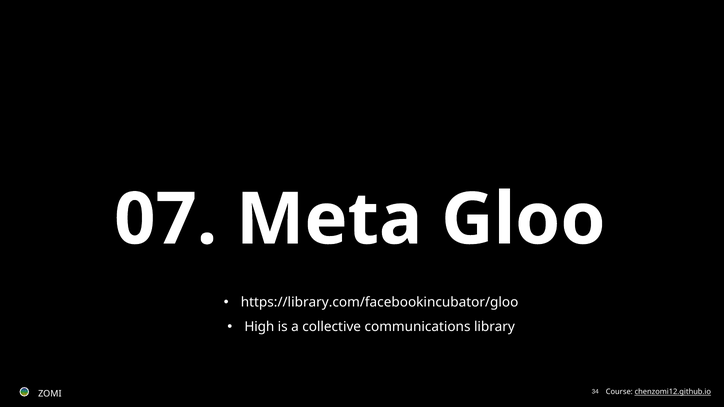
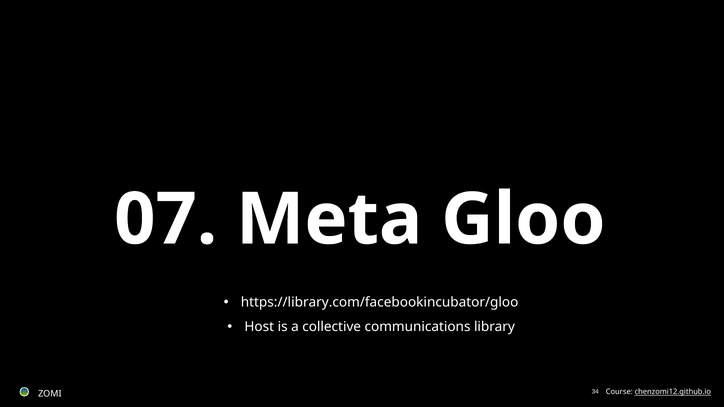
High: High -> Host (259, 327)
